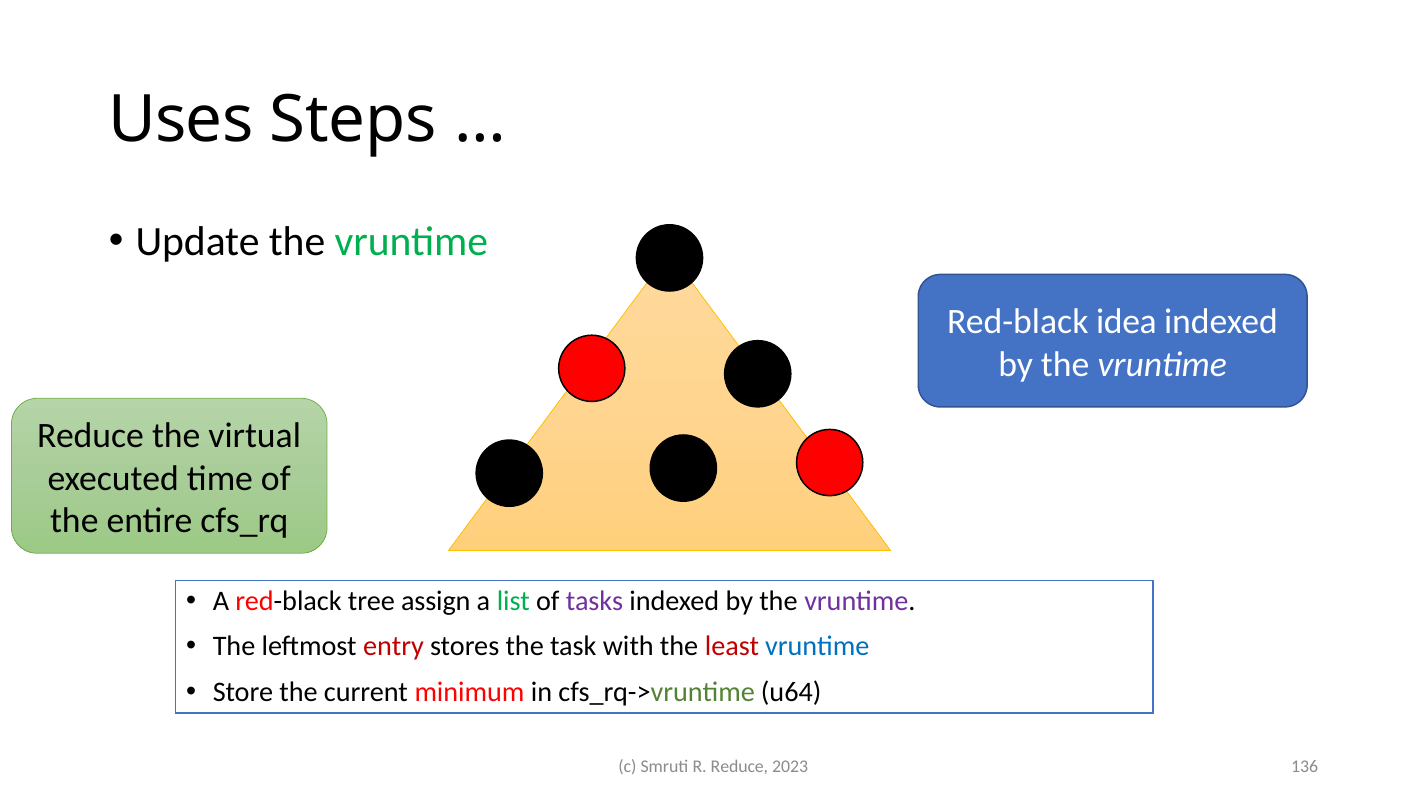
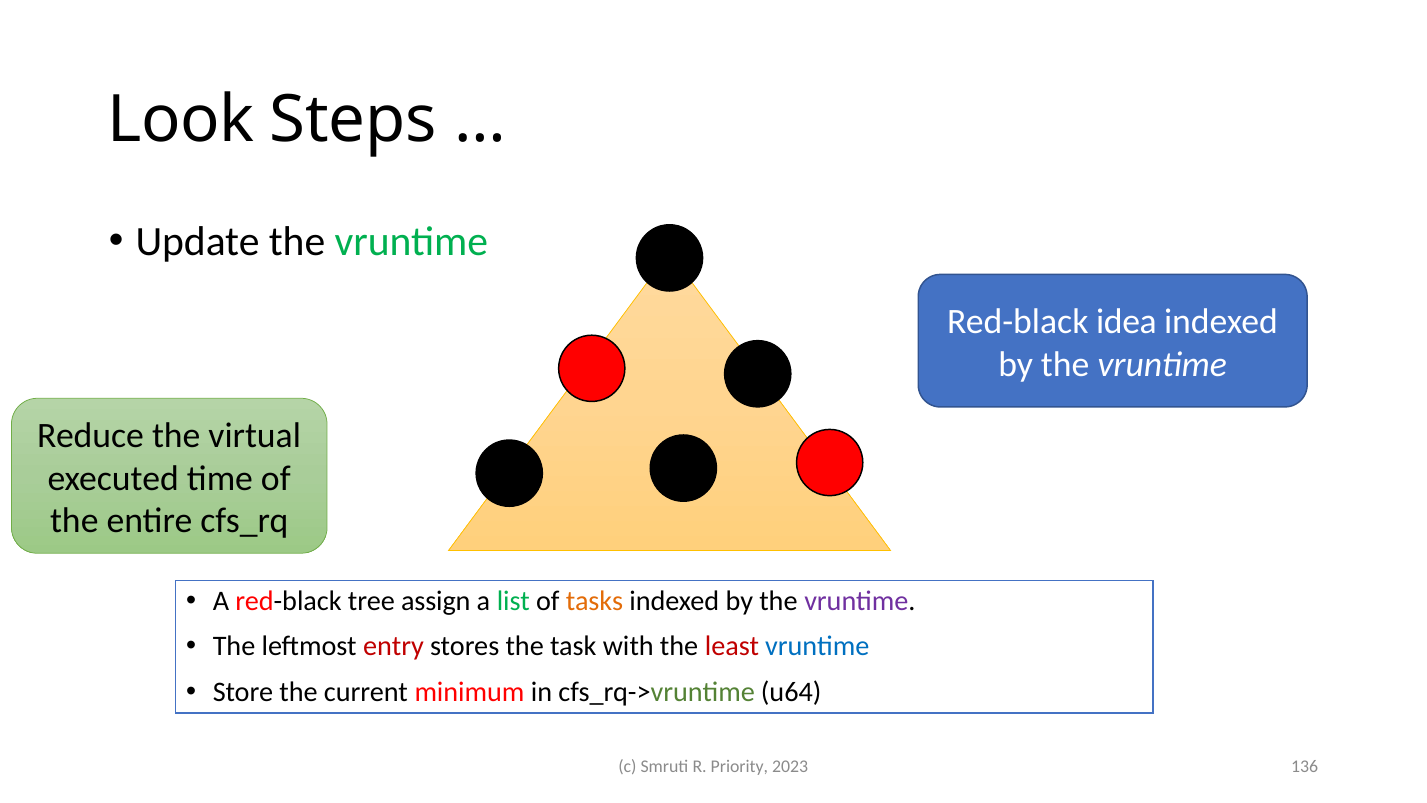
Uses: Uses -> Look (181, 120)
tasks colour: purple -> orange (594, 601)
R Reduce: Reduce -> Priority (739, 766)
